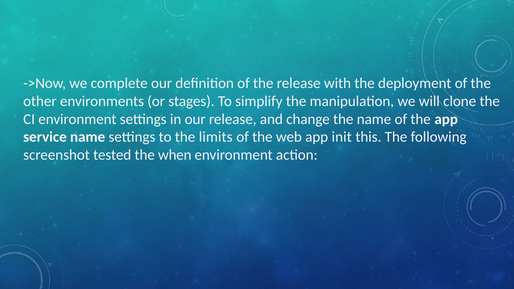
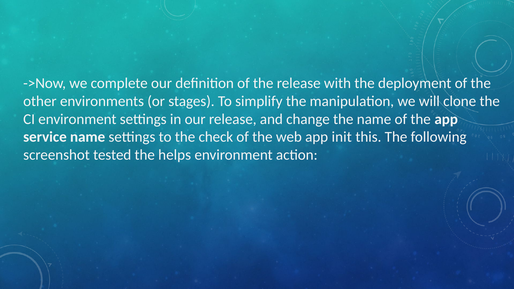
limits: limits -> check (216, 137)
when: when -> helps (175, 155)
